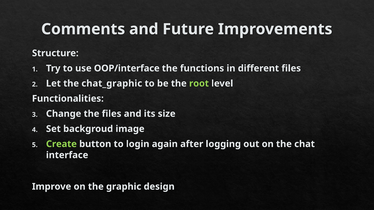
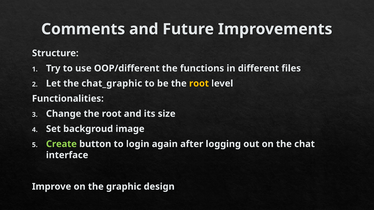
OOP/interface: OOP/interface -> OOP/different (127, 68)
root colour: light green -> yellow (199, 84)
Change the files: files -> root (112, 114)
